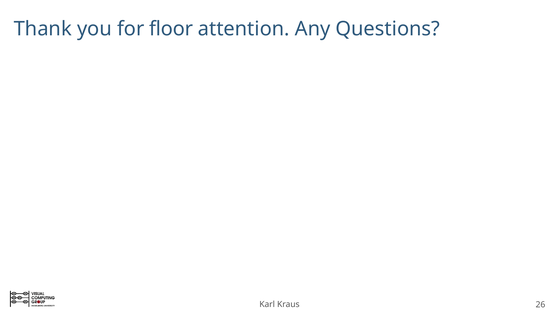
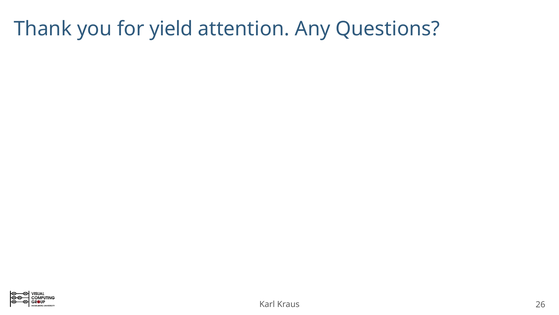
floor: floor -> yield (171, 29)
